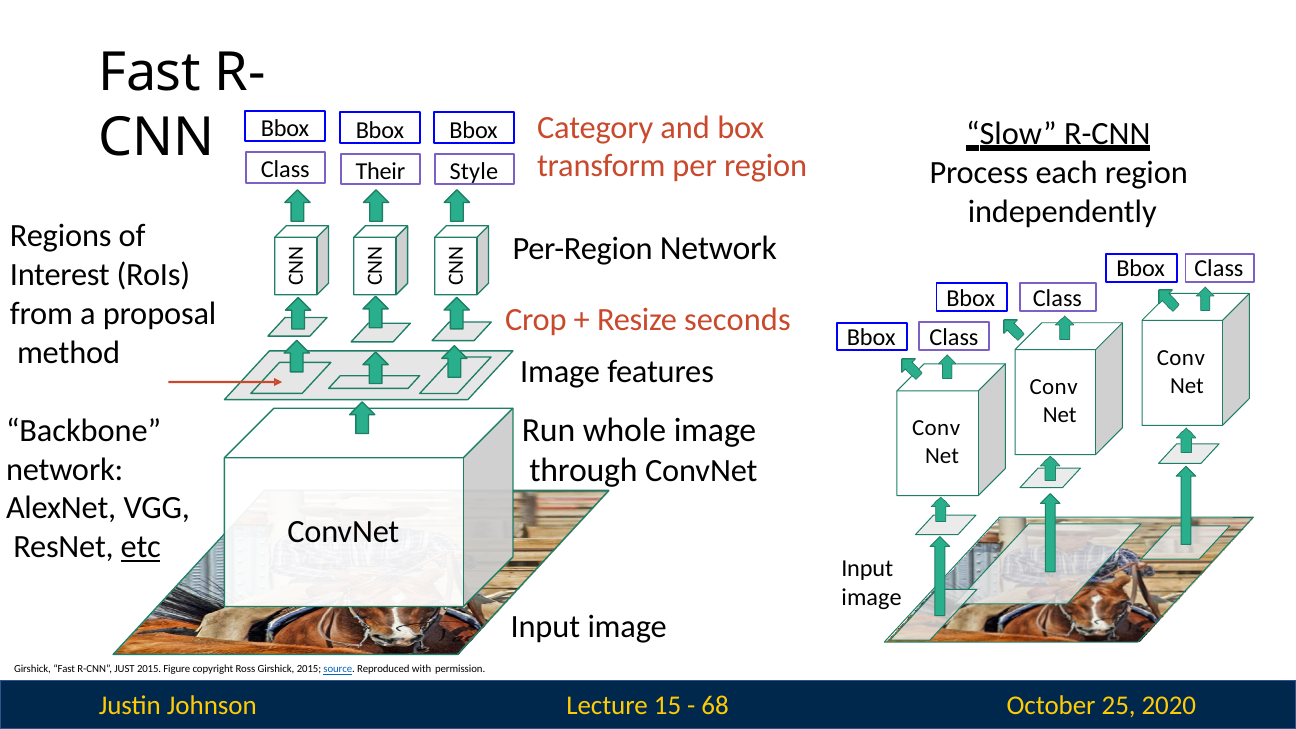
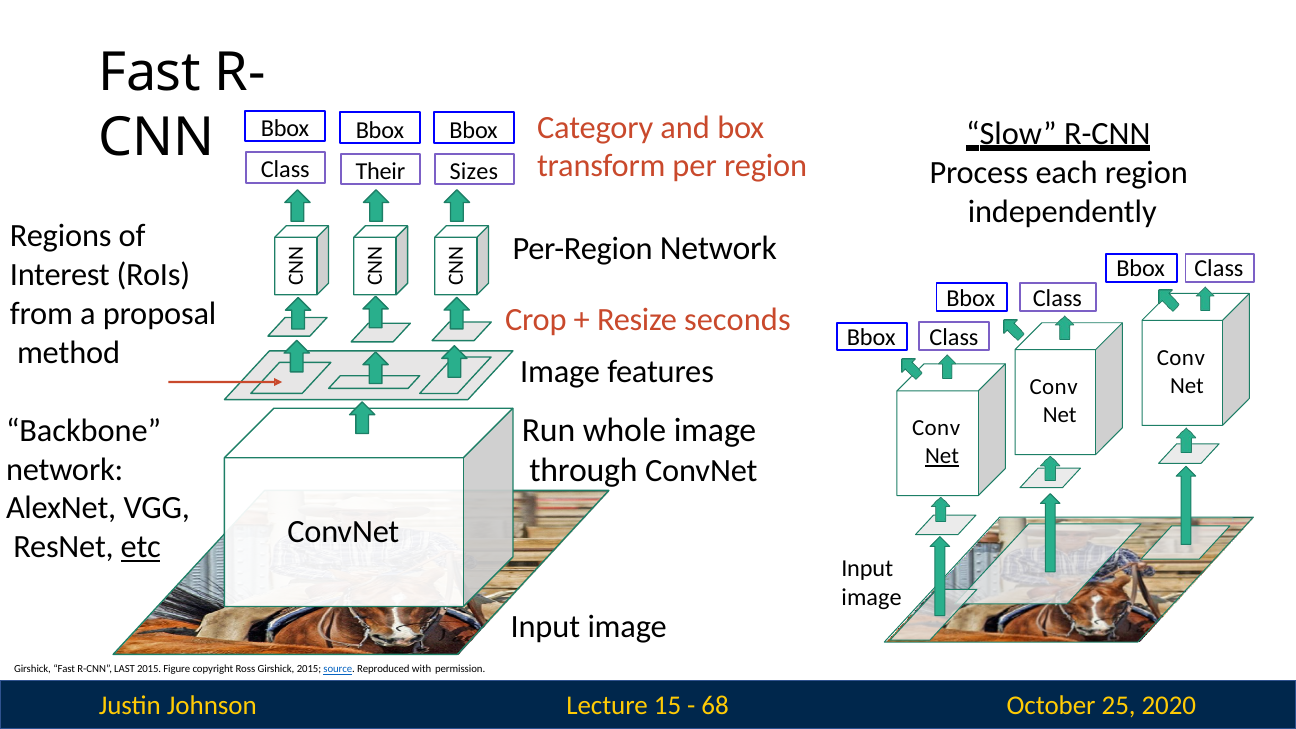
Style: Style -> Sizes (474, 171)
Net underline: none -> present (942, 456)
JUST: JUST -> LAST (125, 669)
